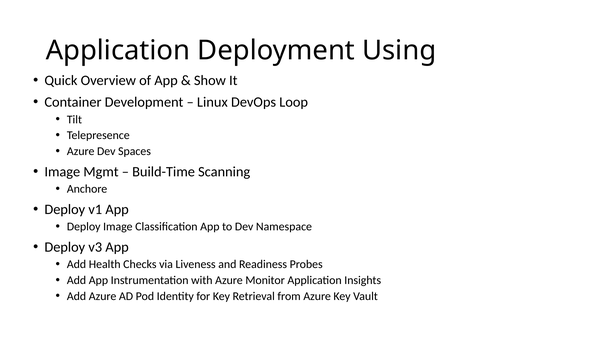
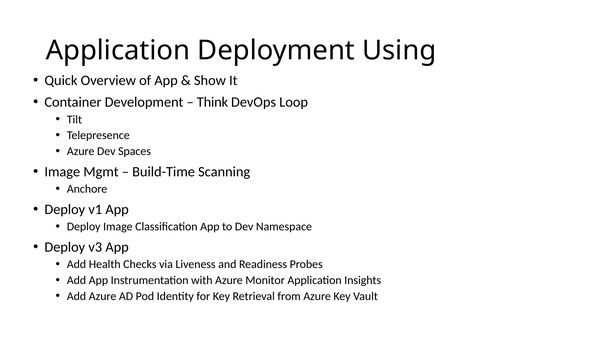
Linux: Linux -> Think (212, 102)
